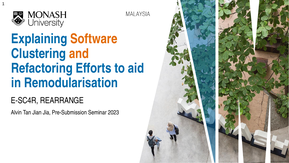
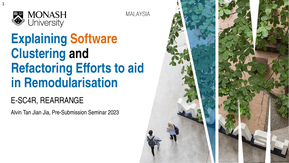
and colour: orange -> black (79, 53)
